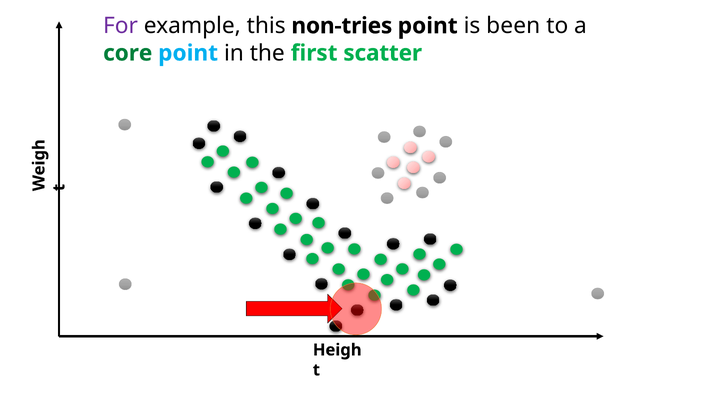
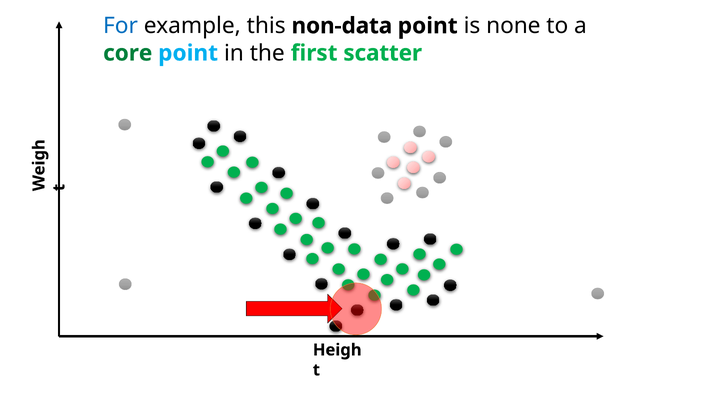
For colour: purple -> blue (121, 26)
non-tries: non-tries -> non-data (342, 26)
been: been -> none (513, 26)
